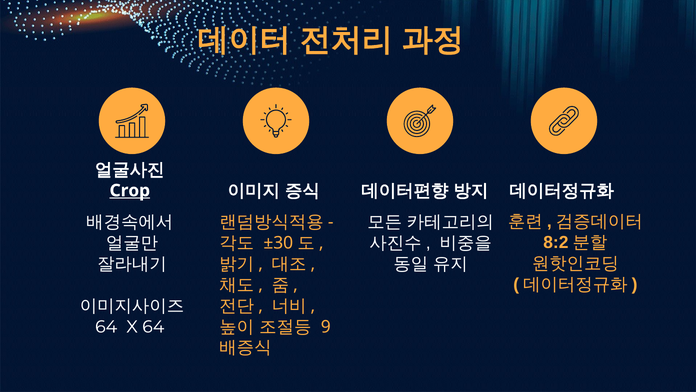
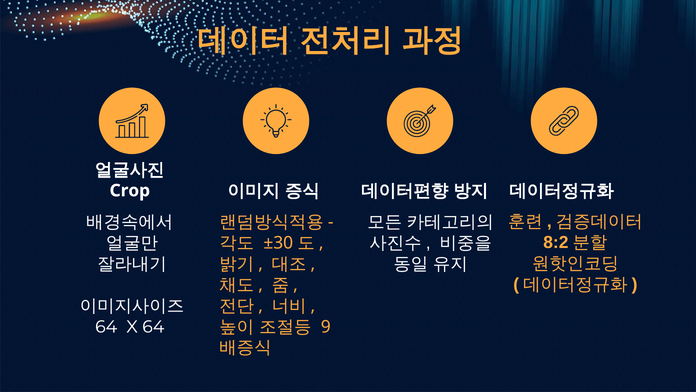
Crop underline: present -> none (130, 190)
